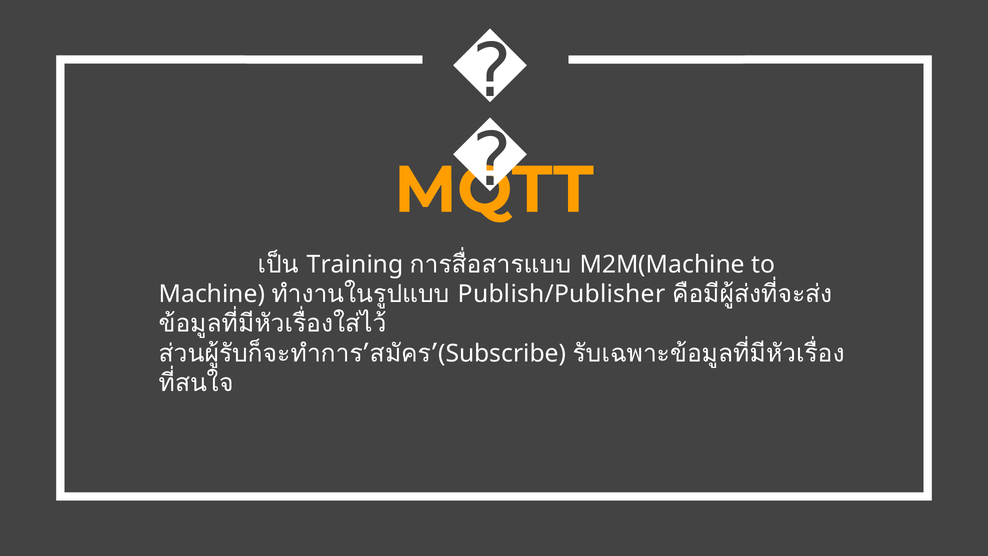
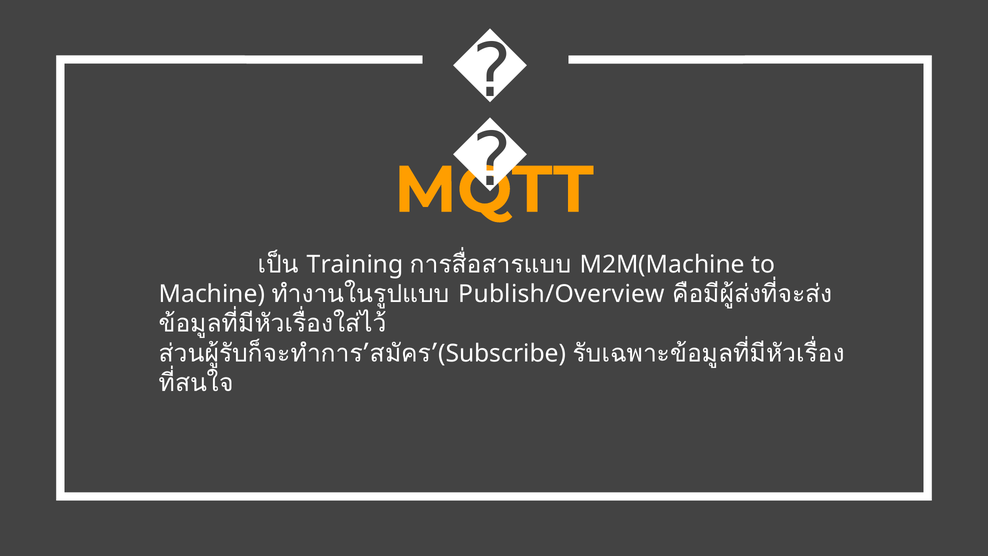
Publish/Publisher: Publish/Publisher -> Publish/Overview (562, 294)
